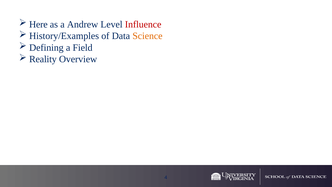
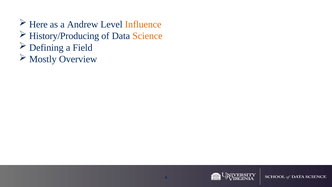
Influence colour: red -> orange (143, 24)
History/Examples: History/Examples -> History/Producing (64, 36)
Reality: Reality -> Mostly (43, 59)
